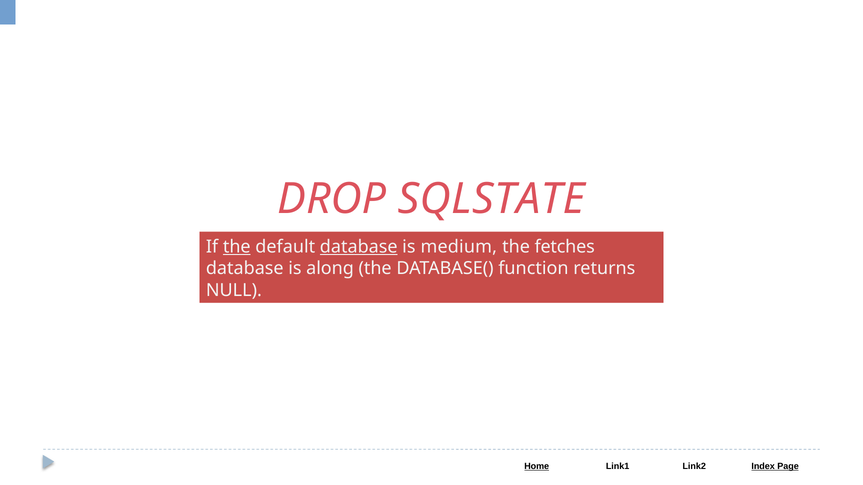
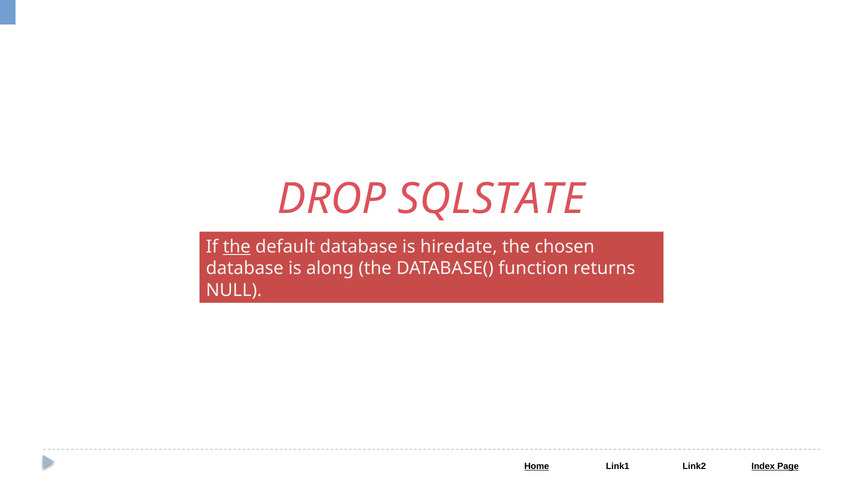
database underline: present -> none (359, 247)
medium: medium -> hiredate (459, 247)
fetches: fetches -> chosen (565, 247)
